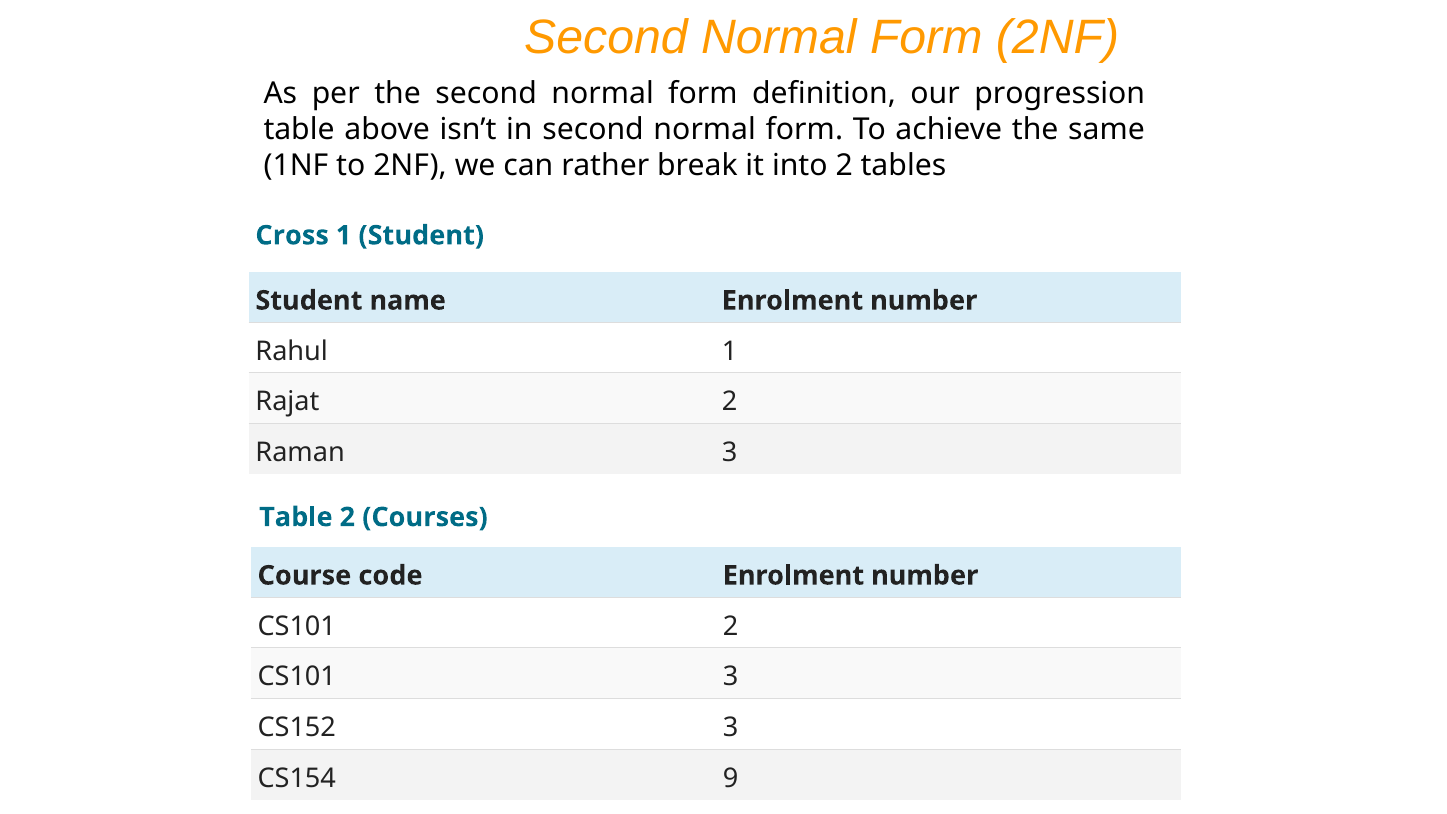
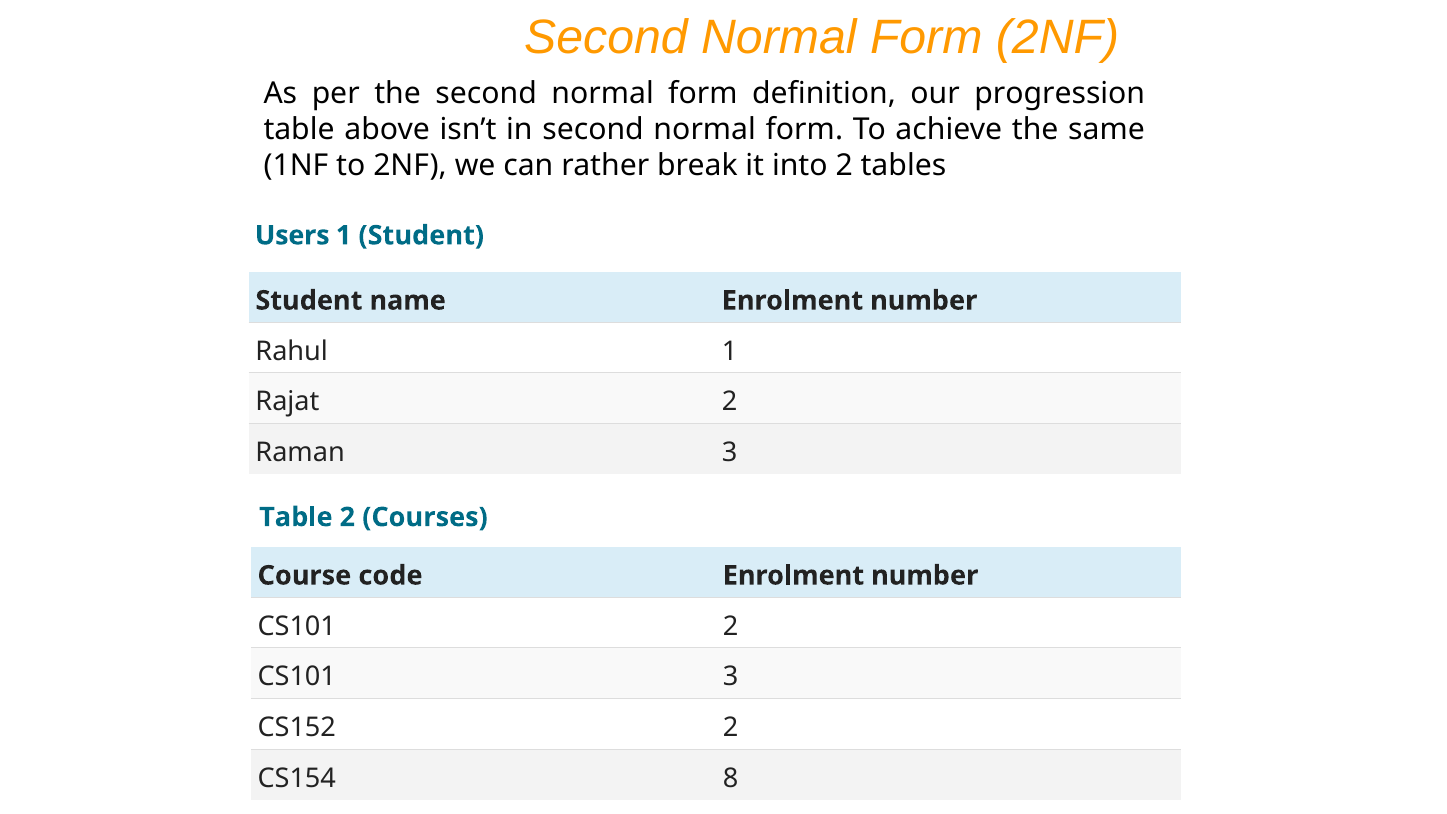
Cross: Cross -> Users (292, 235)
CS152 3: 3 -> 2 (731, 727)
9: 9 -> 8 (731, 778)
